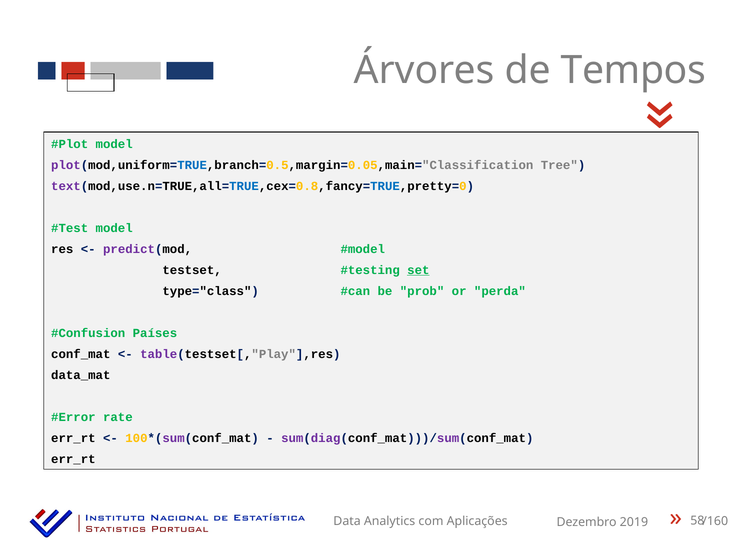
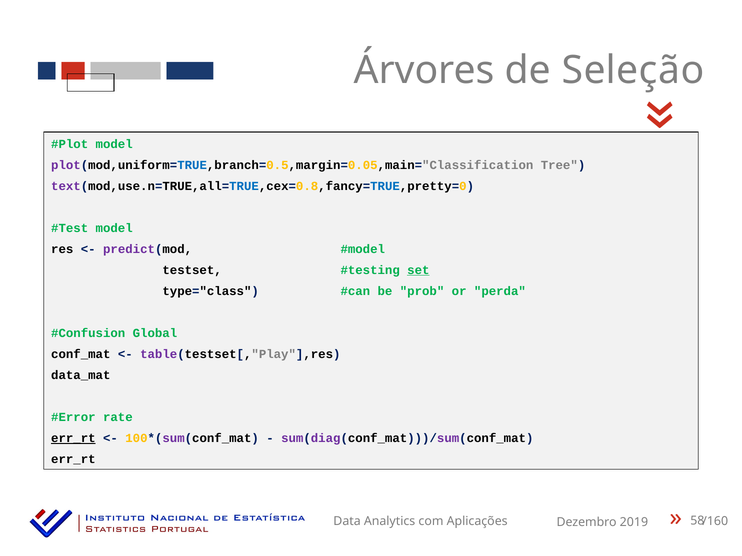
Tempos: Tempos -> Seleção (633, 70)
Países: Países -> Global (155, 333)
err_rt underline: none -> present (73, 439)
